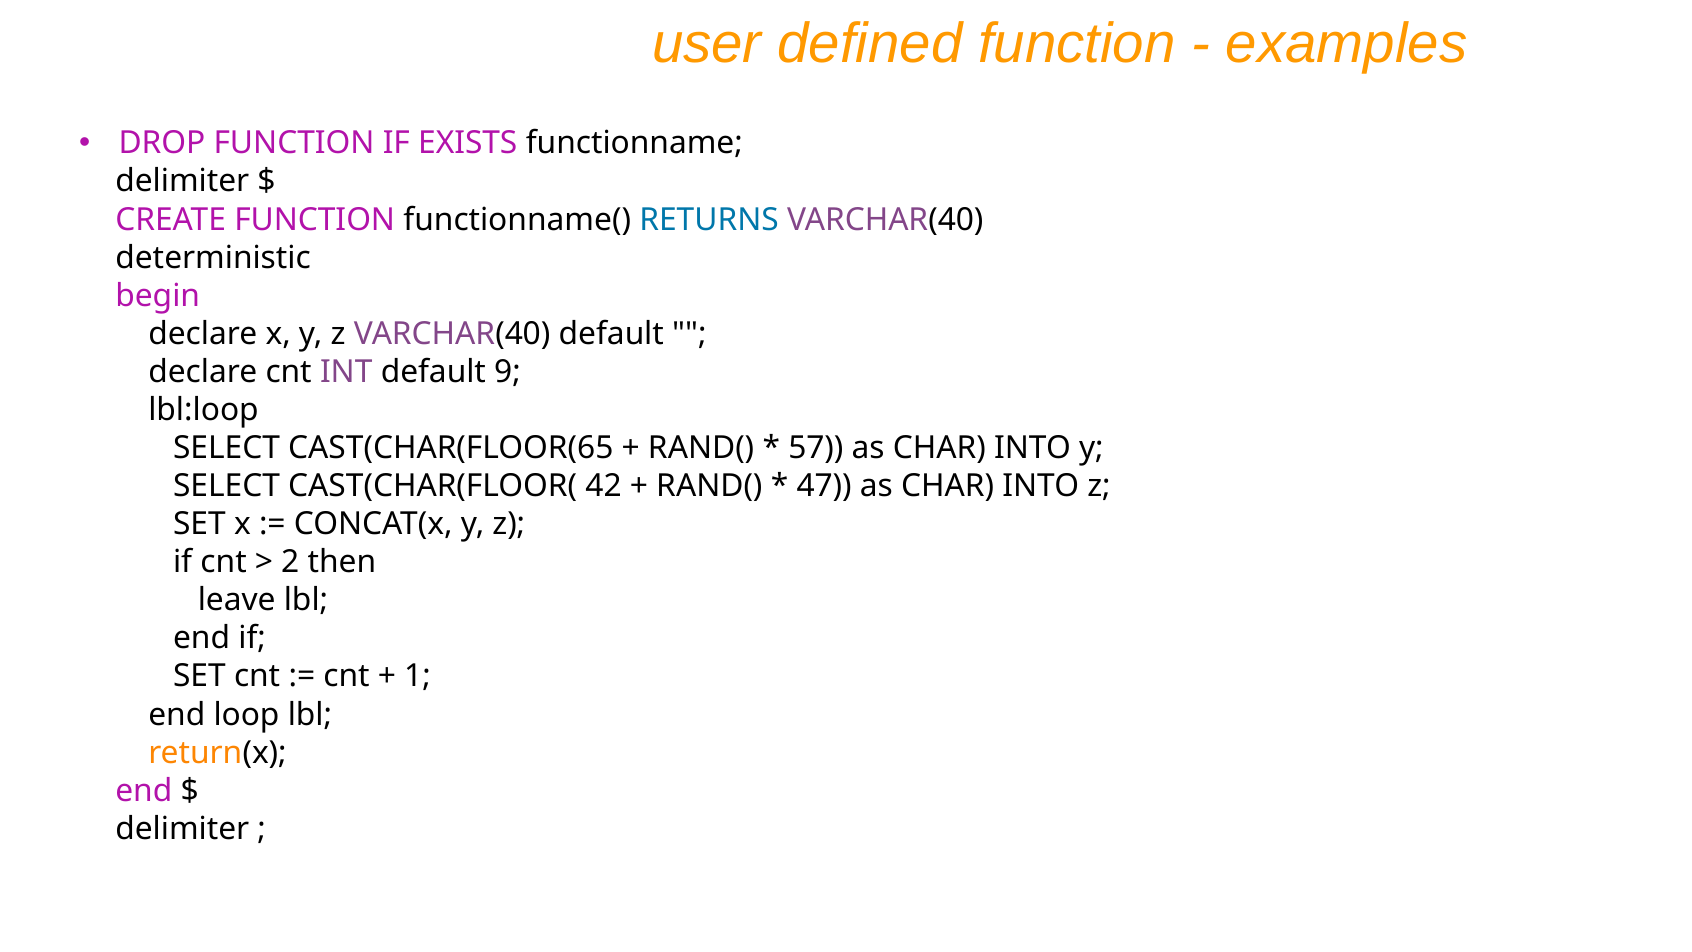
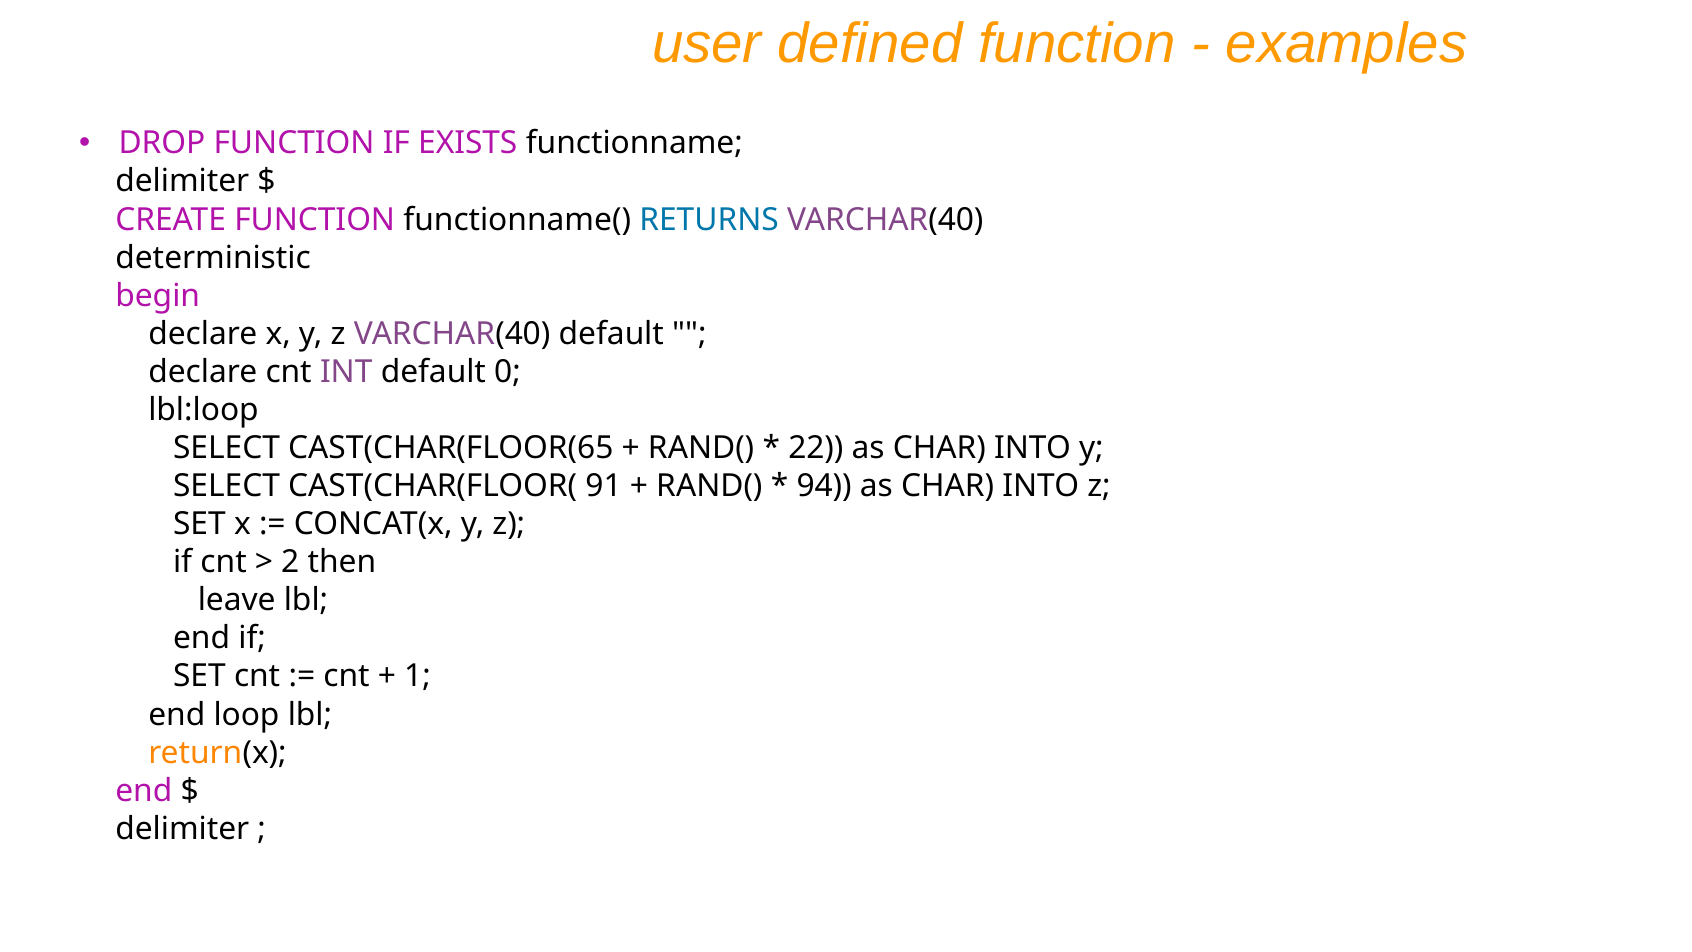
9: 9 -> 0 (508, 372)
57: 57 -> 22 (816, 448)
42: 42 -> 91 (604, 486)
47: 47 -> 94 (824, 486)
